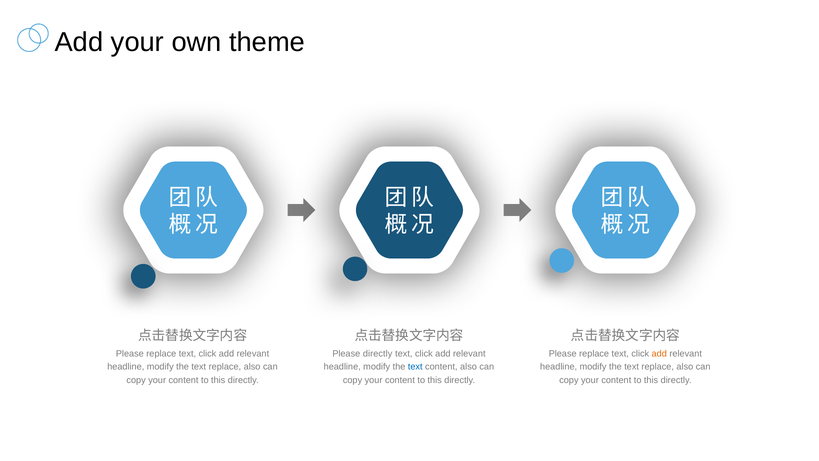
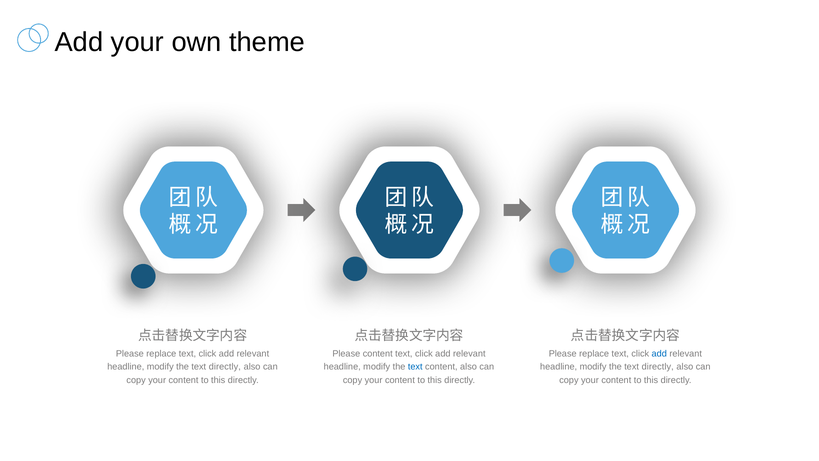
Please directly: directly -> content (378, 354)
add colour: orange -> blue (659, 354)
replace: replace -> directly (225, 367)
replace: replace -> directly (658, 367)
